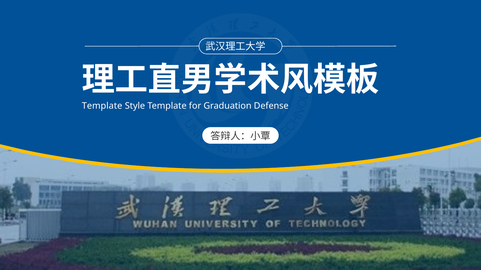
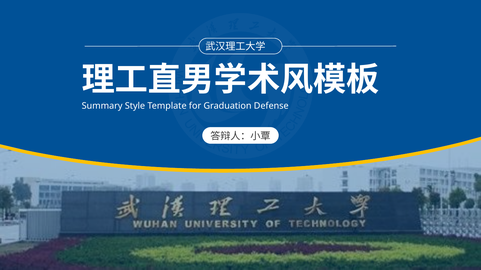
Template: Template -> Summary (102, 106)
